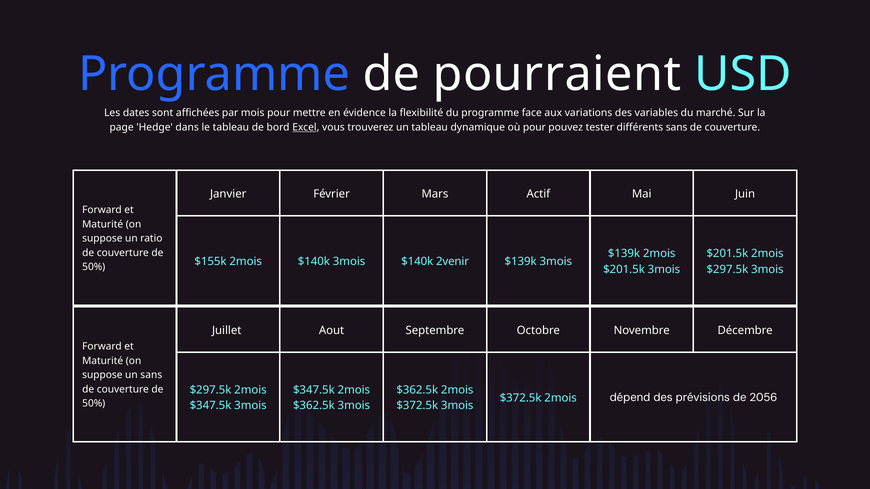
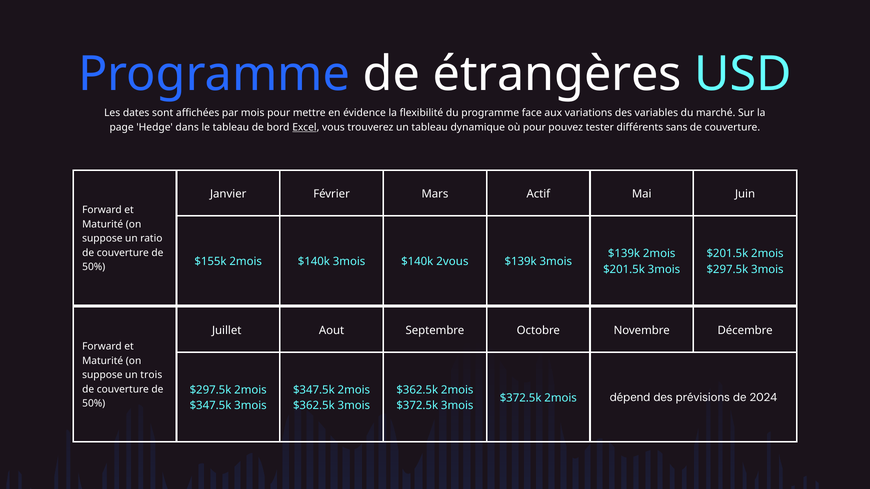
pourraient: pourraient -> étrangères (557, 74)
2venir: 2venir -> 2vous (452, 261)
un sans: sans -> trois (151, 375)
2056: 2056 -> 2024 (763, 398)
